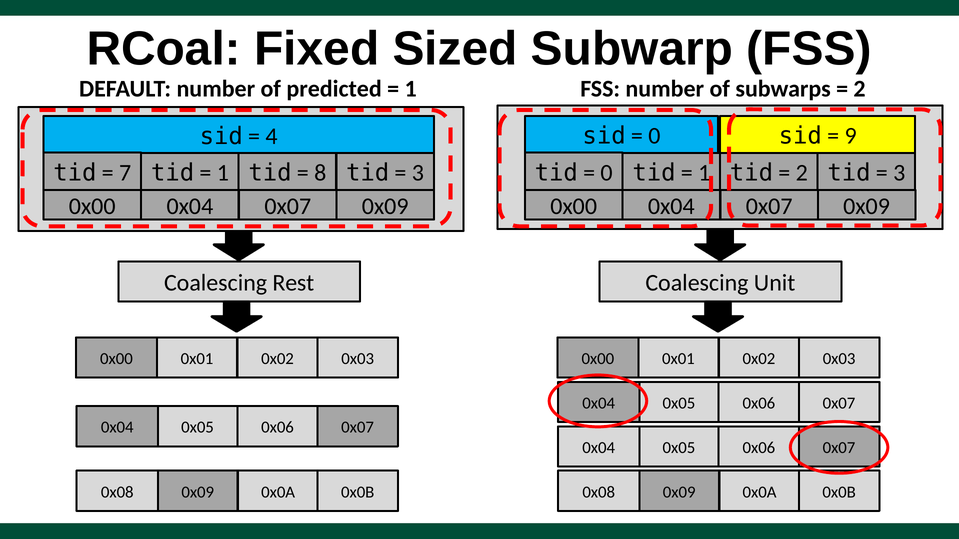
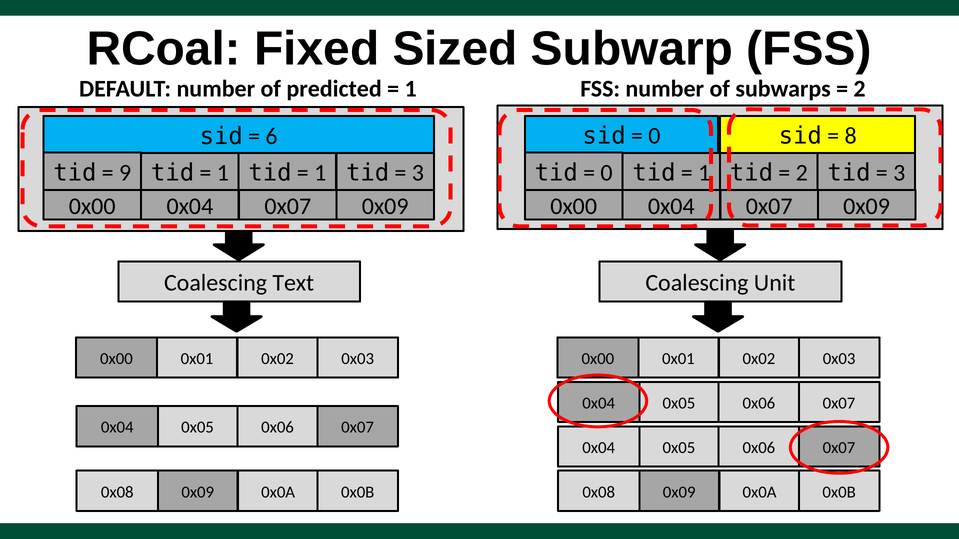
9: 9 -> 8 (851, 136)
4: 4 -> 6 (272, 137)
7: 7 -> 9 (125, 173)
8: 8 -> 1 (320, 173)
Rest: Rest -> Text (293, 283)
